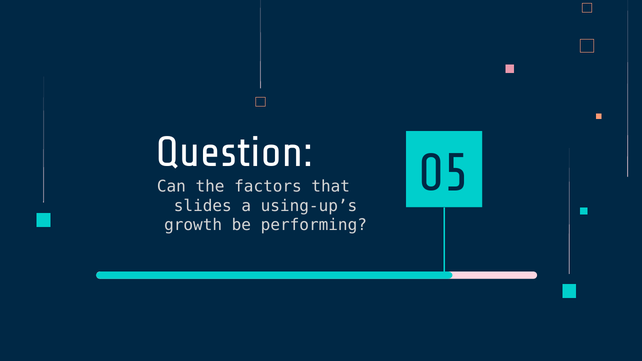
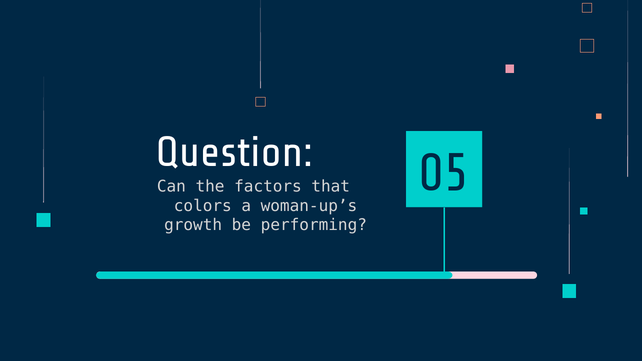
slides: slides -> colors (203, 206)
using-up’s: using-up’s -> woman-up’s (309, 206)
